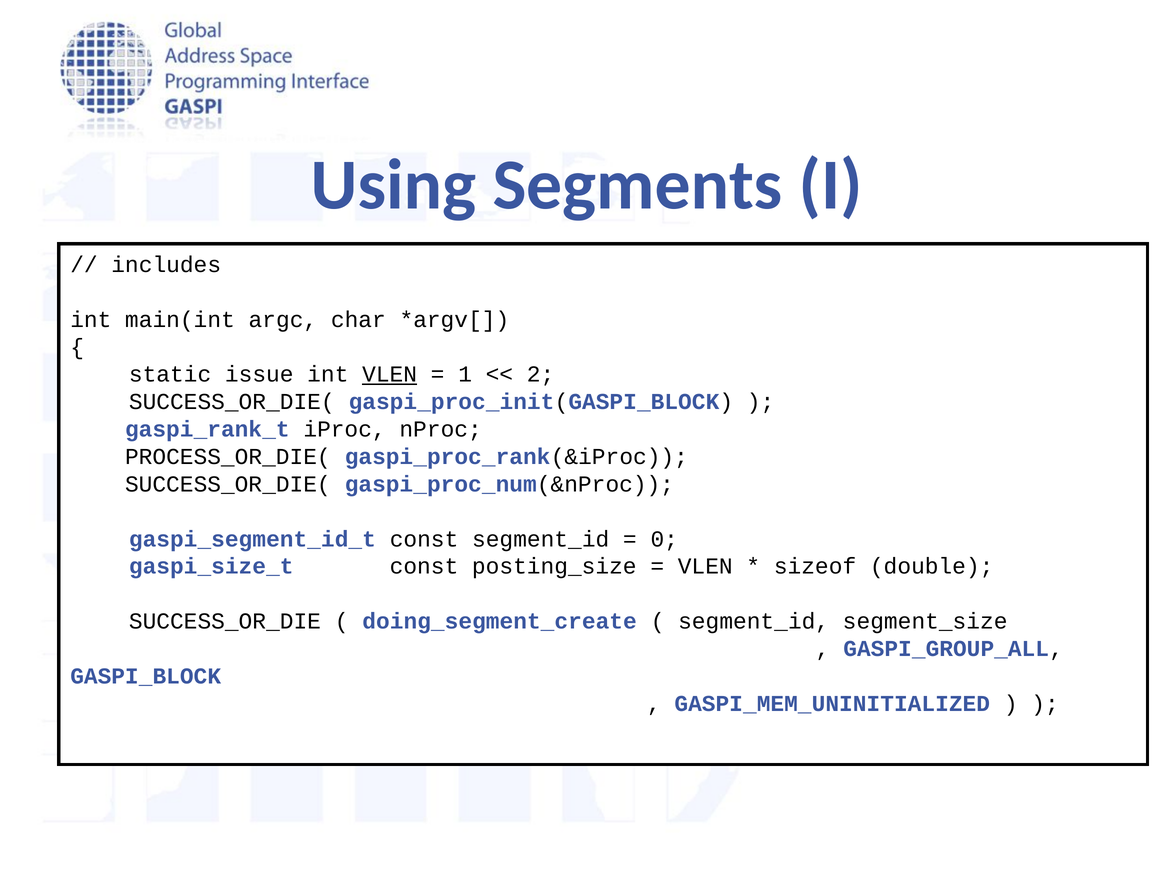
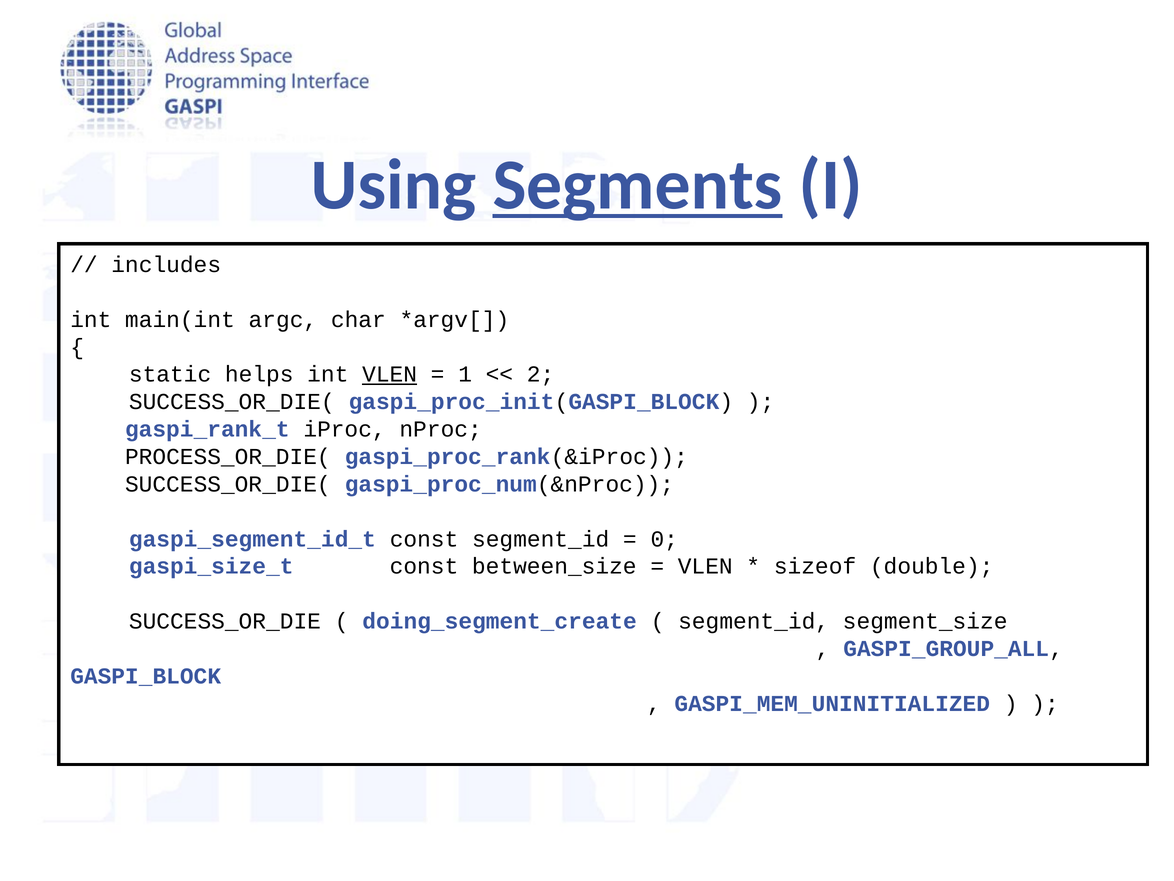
Segments underline: none -> present (638, 185)
issue: issue -> helps (259, 374)
posting_size: posting_size -> between_size (554, 566)
